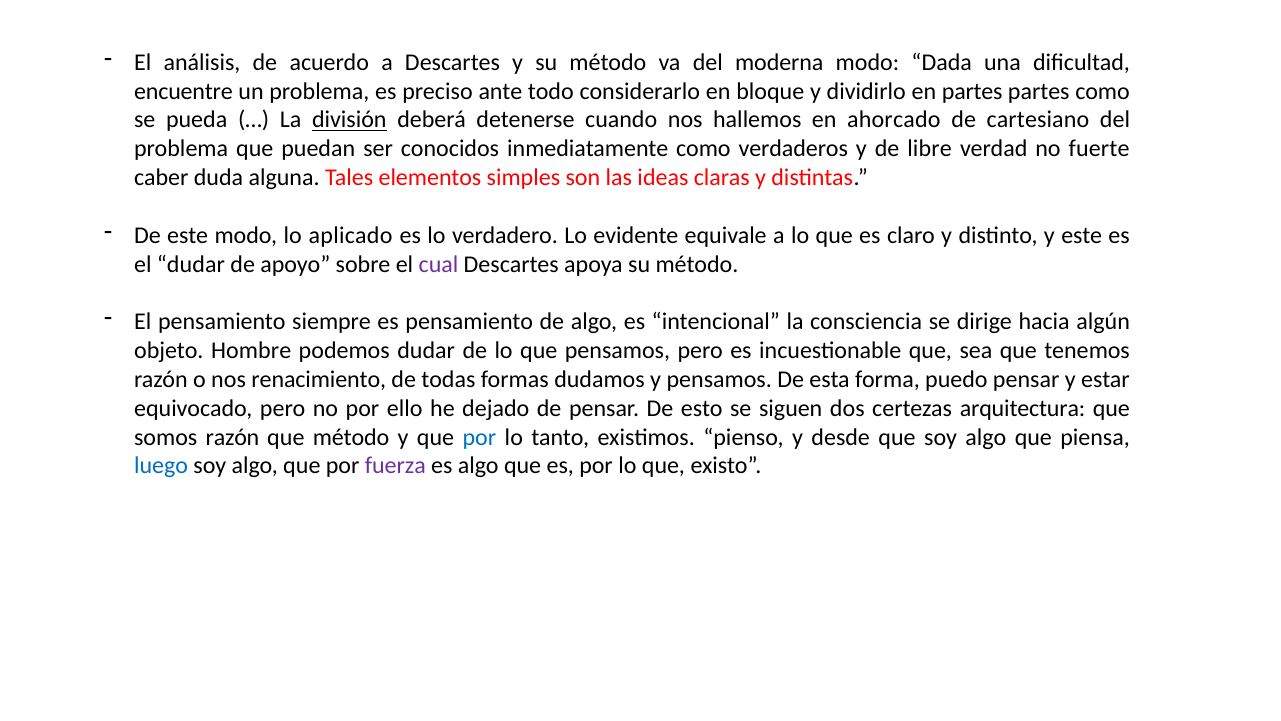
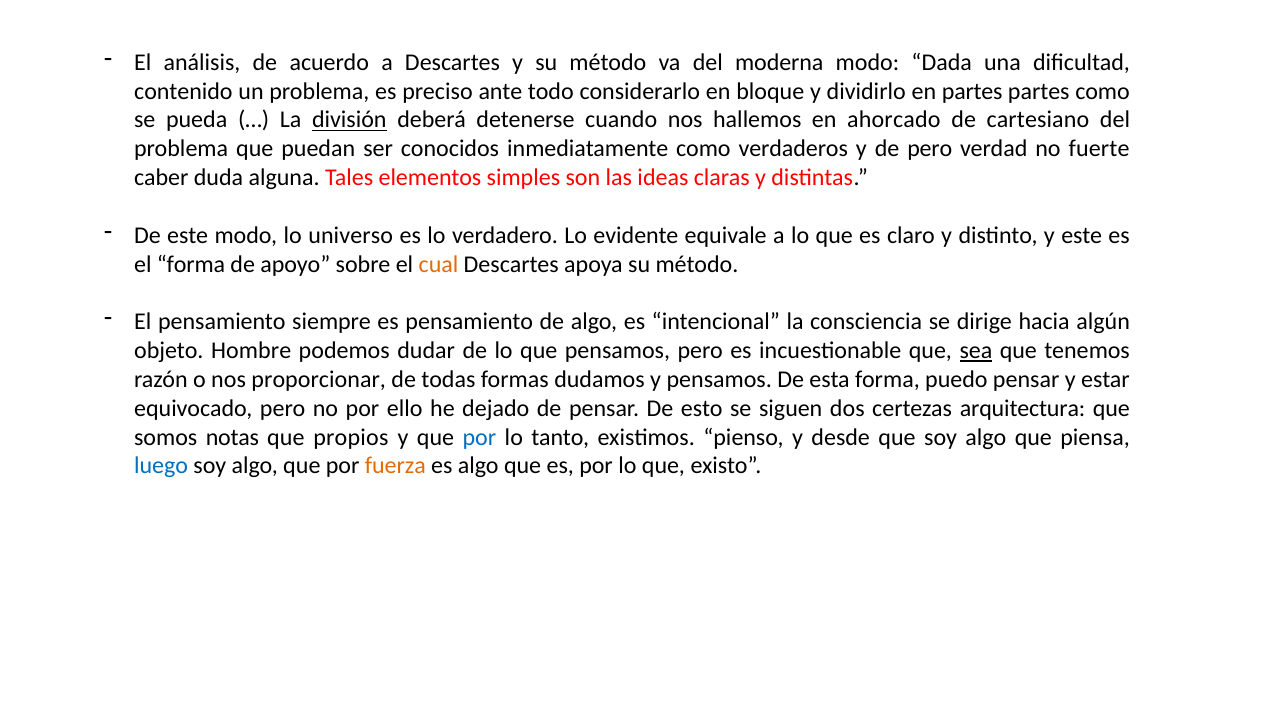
encuentre: encuentre -> contenido (183, 91)
de libre: libre -> pero (930, 149)
aplicado: aplicado -> universo (351, 235)
el dudar: dudar -> forma (191, 264)
cual colour: purple -> orange (438, 264)
sea underline: none -> present (976, 350)
renacimiento: renacimiento -> proporcionar (319, 379)
somos razón: razón -> notas (232, 437)
que método: método -> propios (351, 437)
fuerza colour: purple -> orange (395, 466)
